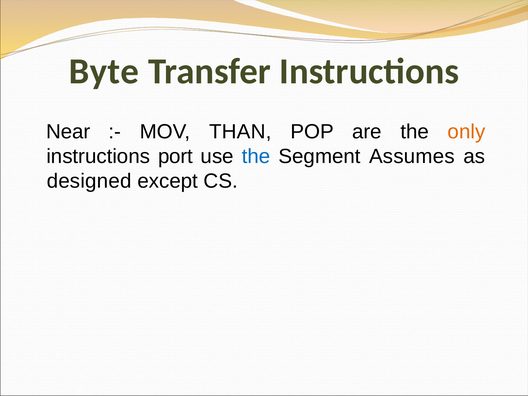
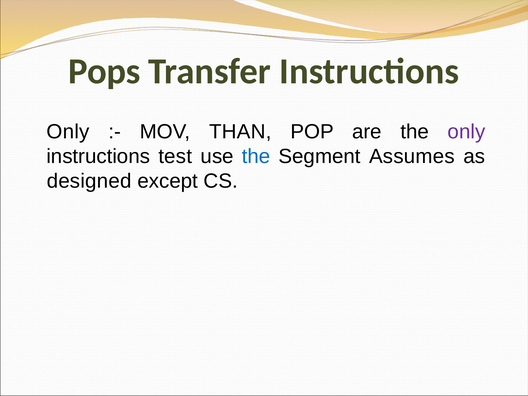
Byte: Byte -> Pops (104, 71)
Near: Near -> Only (68, 132)
only colour: orange -> purple (466, 132)
port: port -> test (175, 157)
